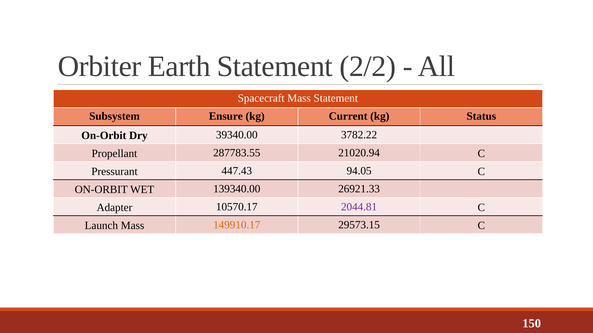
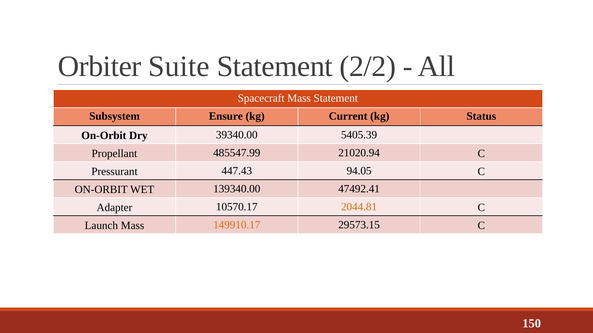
Earth: Earth -> Suite (179, 66)
3782.22: 3782.22 -> 5405.39 (359, 135)
287783.55: 287783.55 -> 485547.99 (237, 153)
26921.33: 26921.33 -> 47492.41 (359, 189)
2044.81 colour: purple -> orange (359, 207)
